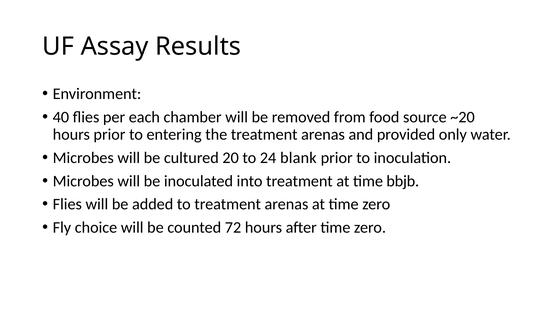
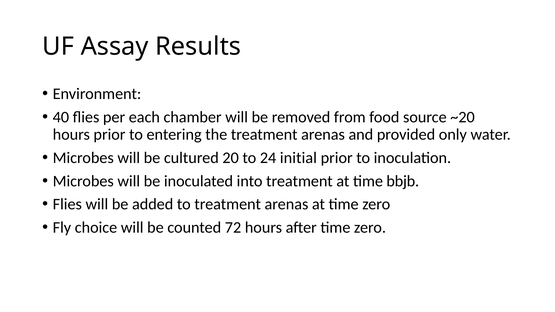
blank: blank -> initial (298, 158)
